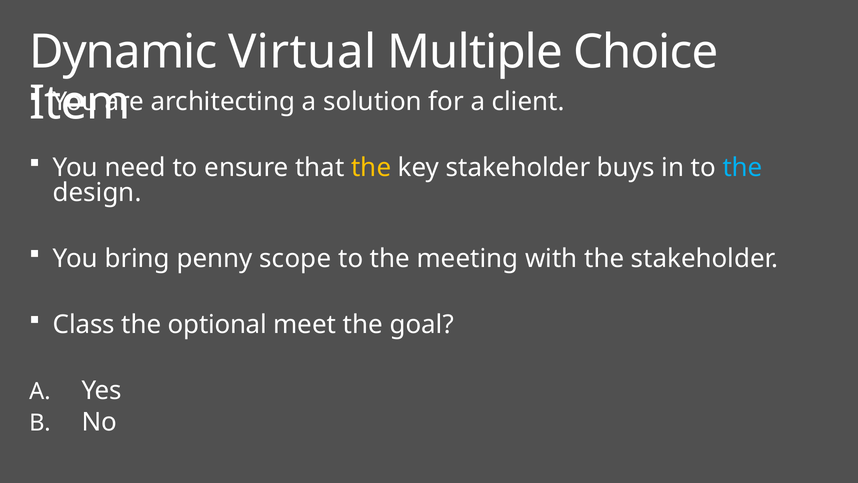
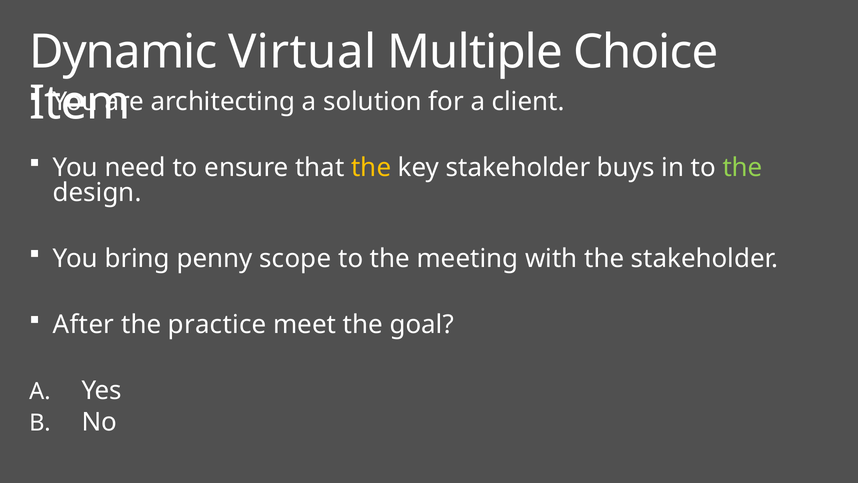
the colour: light blue -> light green (743, 168)
Class: Class -> After (84, 324)
optional: optional -> practice (217, 324)
